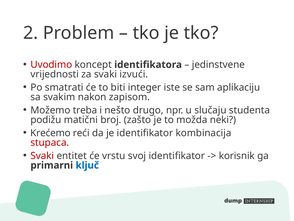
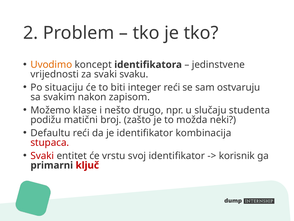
Uvodimo colour: red -> orange (51, 65)
izvući: izvući -> svaku (134, 74)
smatrati: smatrati -> situaciju (64, 87)
integer iste: iste -> reći (172, 87)
aplikaciju: aplikaciju -> ostvaruju (239, 87)
treba: treba -> klase (85, 110)
Krećemo: Krećemo -> Defaultu (50, 133)
ključ colour: blue -> red (87, 165)
